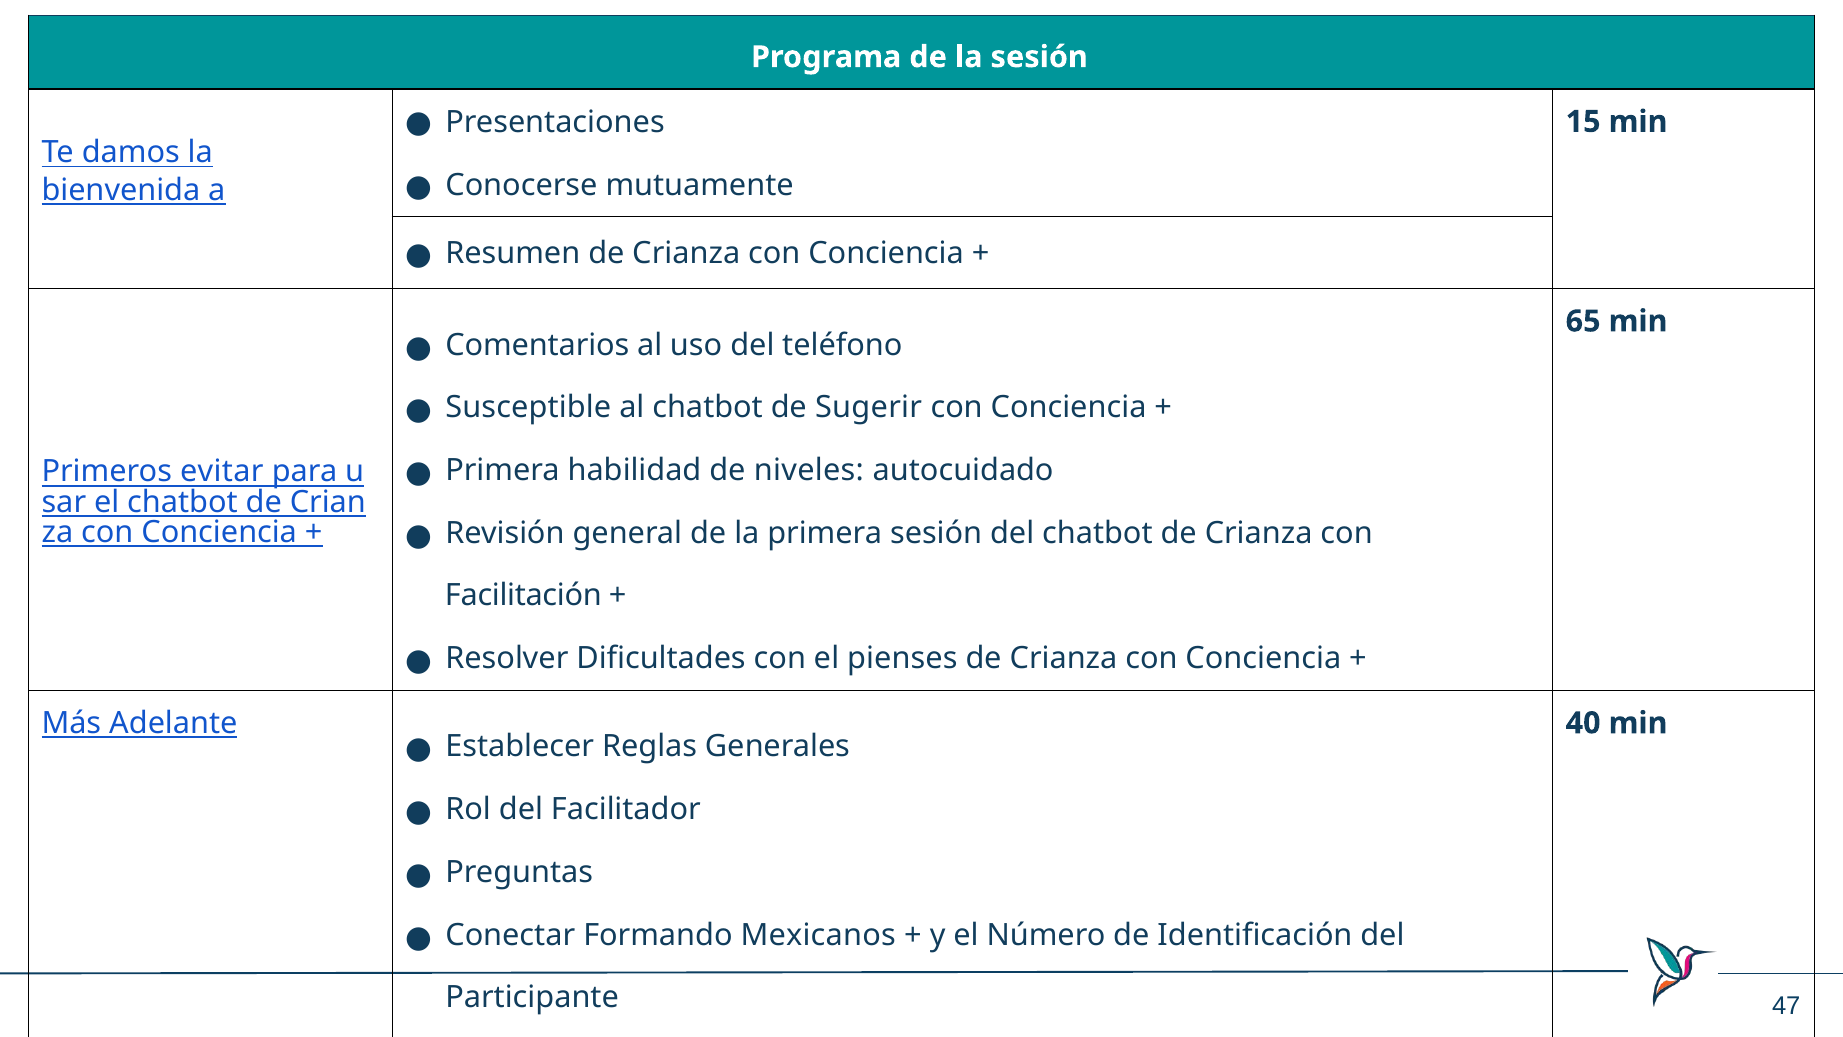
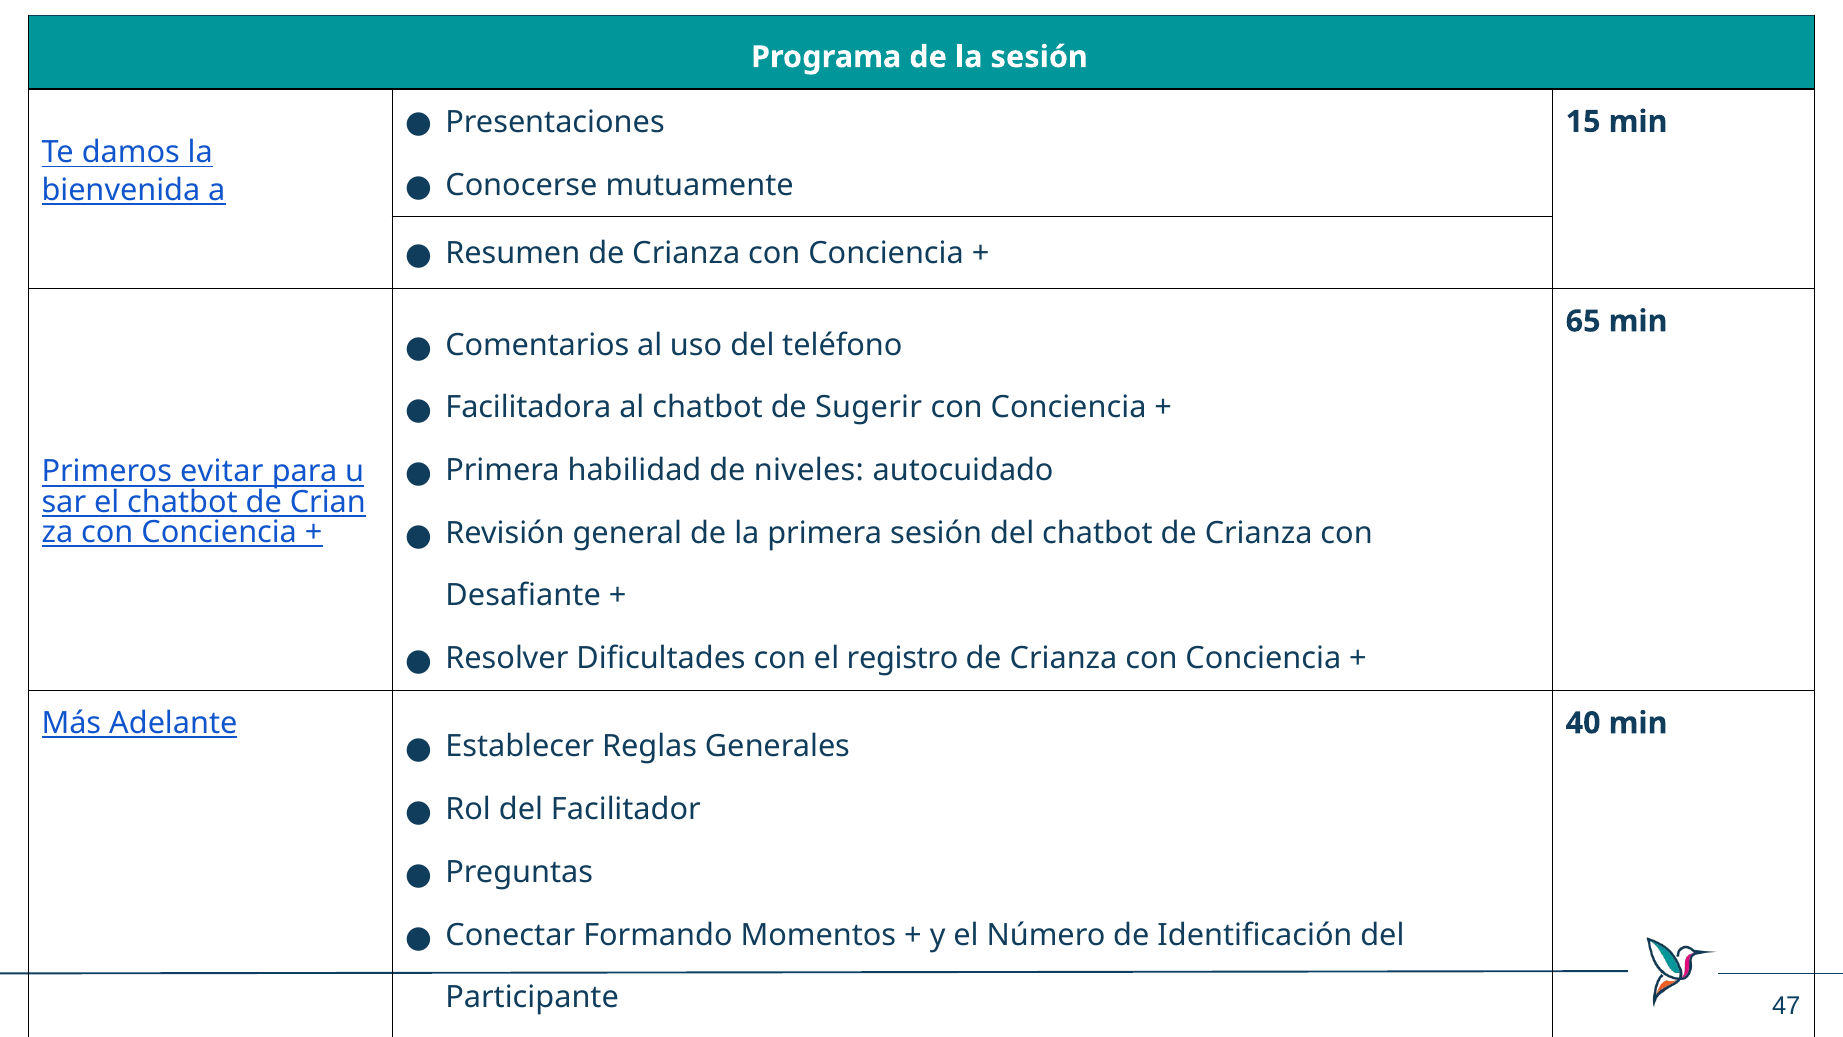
Susceptible: Susceptible -> Facilitadora (528, 408)
Facilitación: Facilitación -> Desafiante (523, 596)
pienses: pienses -> registro (903, 658)
Mexicanos: Mexicanos -> Momentos (818, 935)
